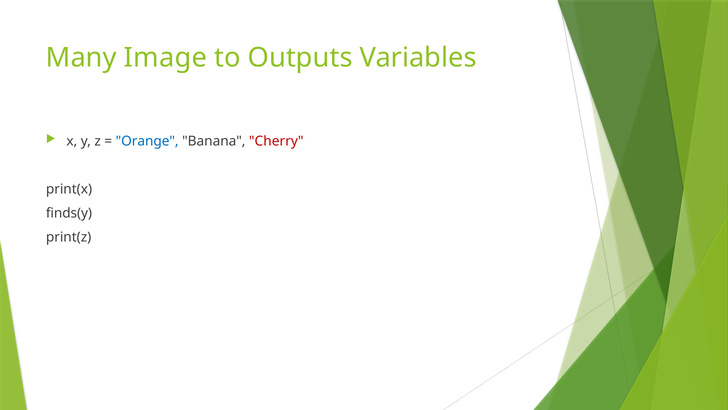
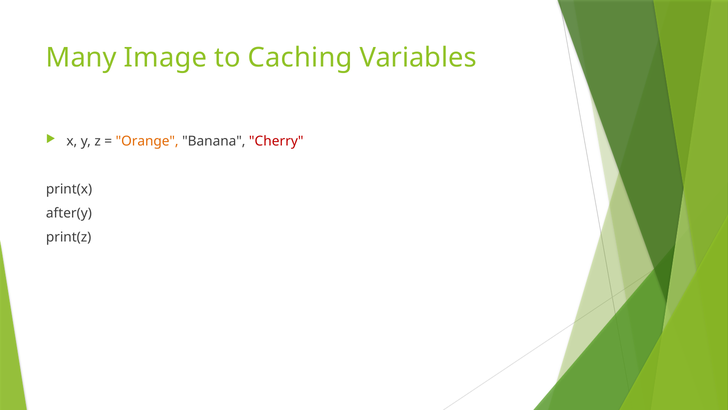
Outputs: Outputs -> Caching (300, 57)
Orange colour: blue -> orange (147, 141)
finds(y: finds(y -> after(y (69, 213)
